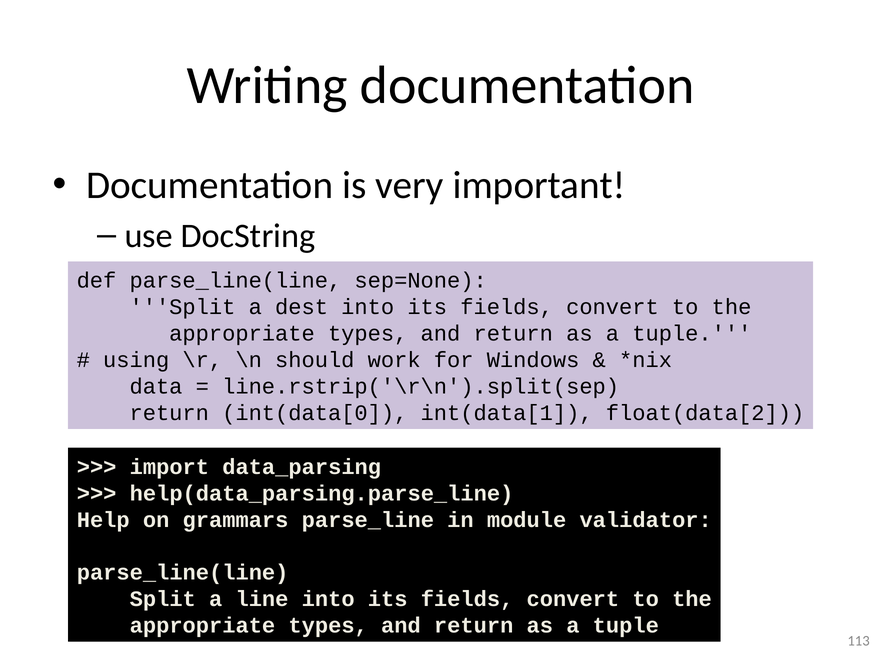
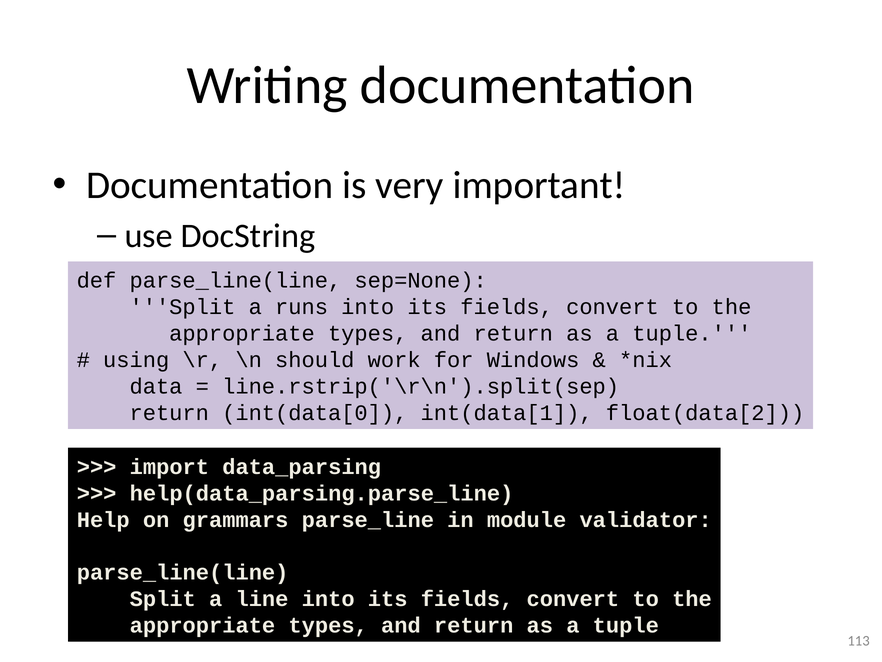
dest: dest -> runs (302, 307)
